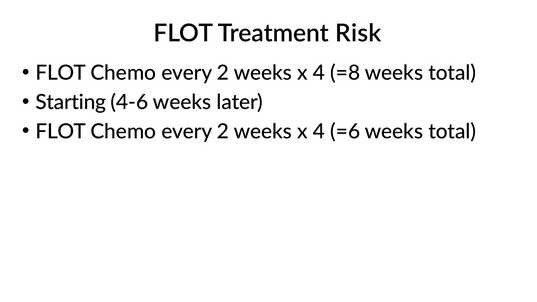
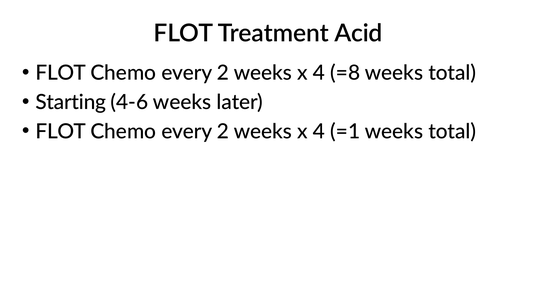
Risk: Risk -> Acid (359, 33)
=6: =6 -> =1 (345, 132)
